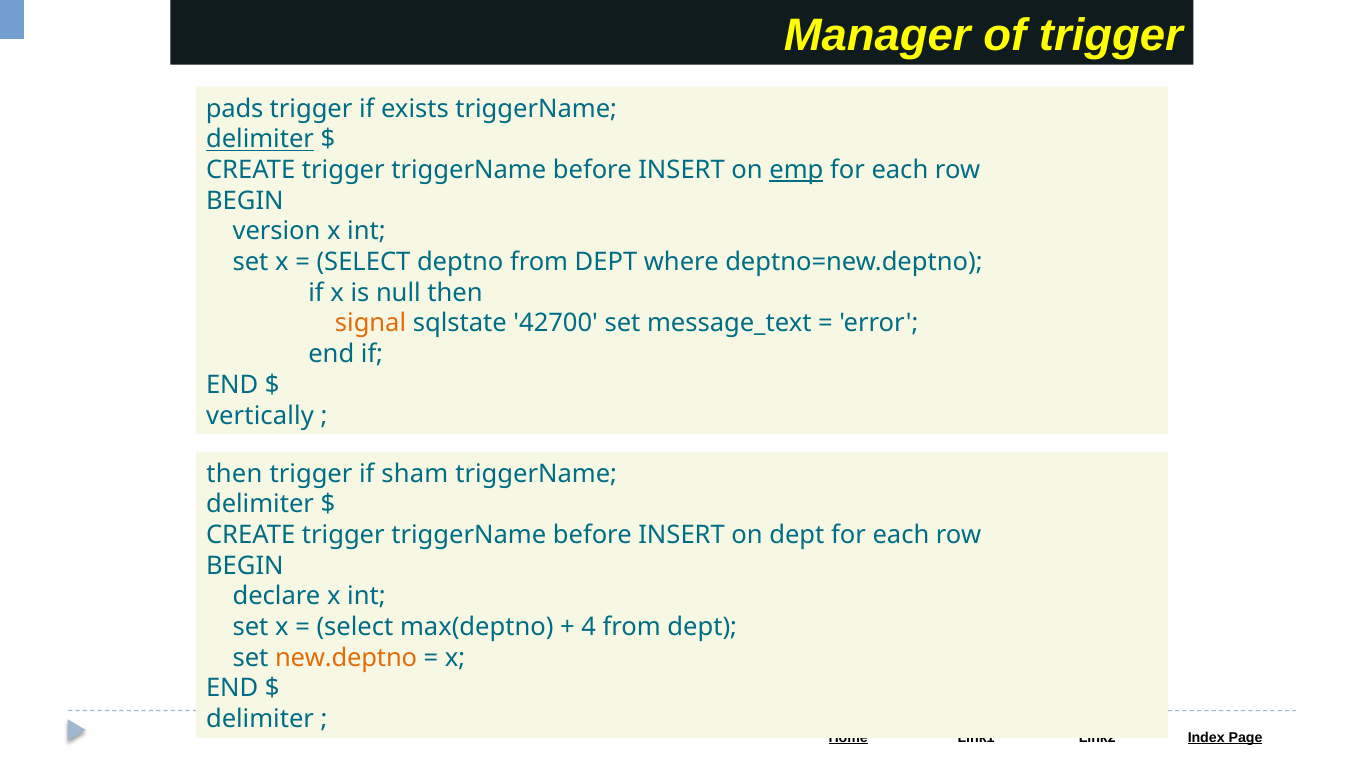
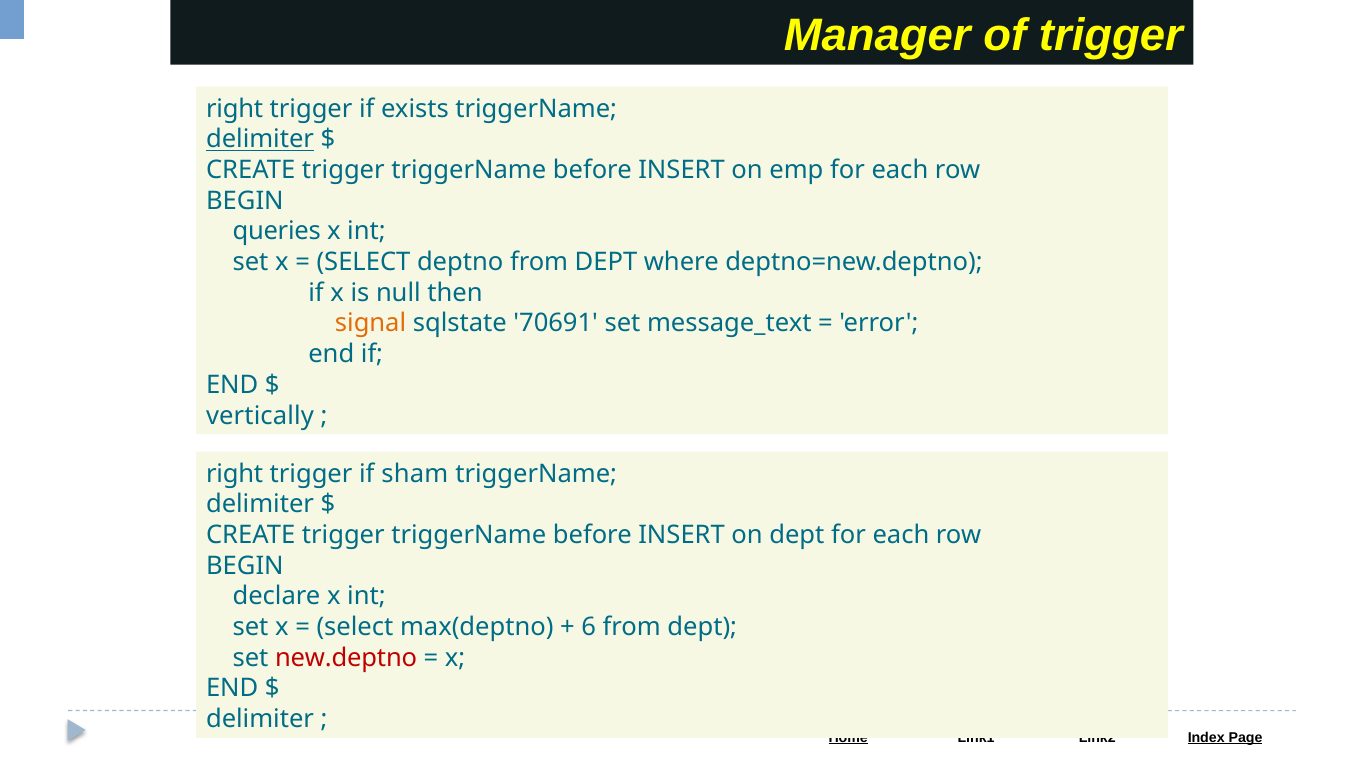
pads: pads -> right (235, 109)
emp underline: present -> none (796, 170)
version: version -> queries (277, 232)
42700: 42700 -> 70691 (556, 324)
then: then -> right (235, 474)
4: 4 -> 6 (589, 627)
new.deptno colour: orange -> red (346, 658)
